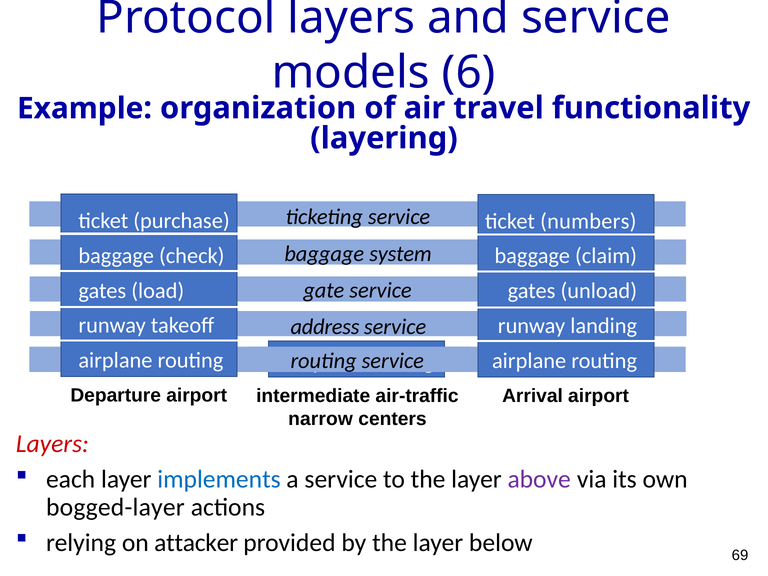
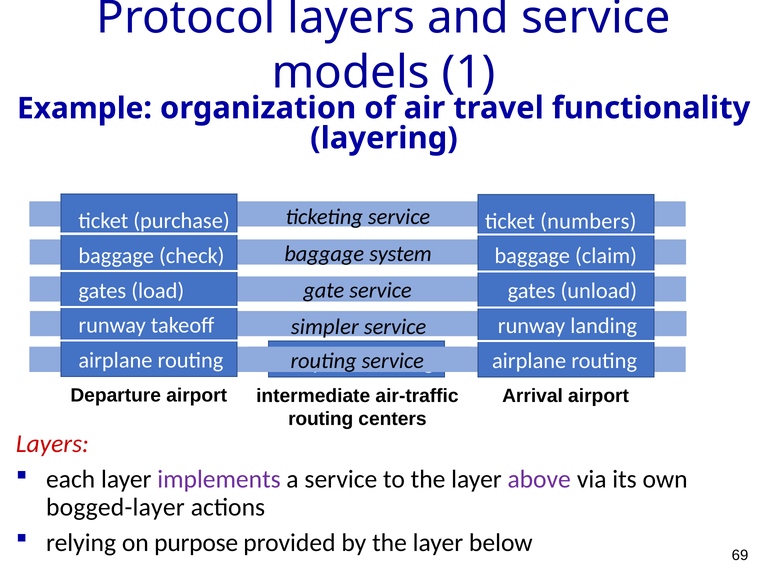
6: 6 -> 1 (469, 73)
address: address -> simpler (325, 327)
narrow: narrow -> routing (321, 419)
implements colour: blue -> purple (219, 480)
attacker: attacker -> purpose (196, 543)
